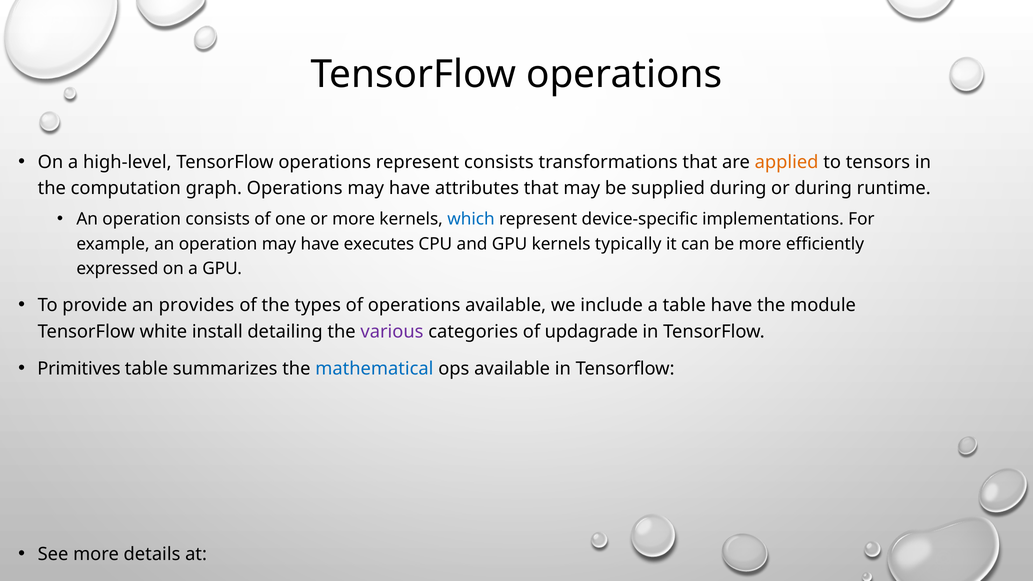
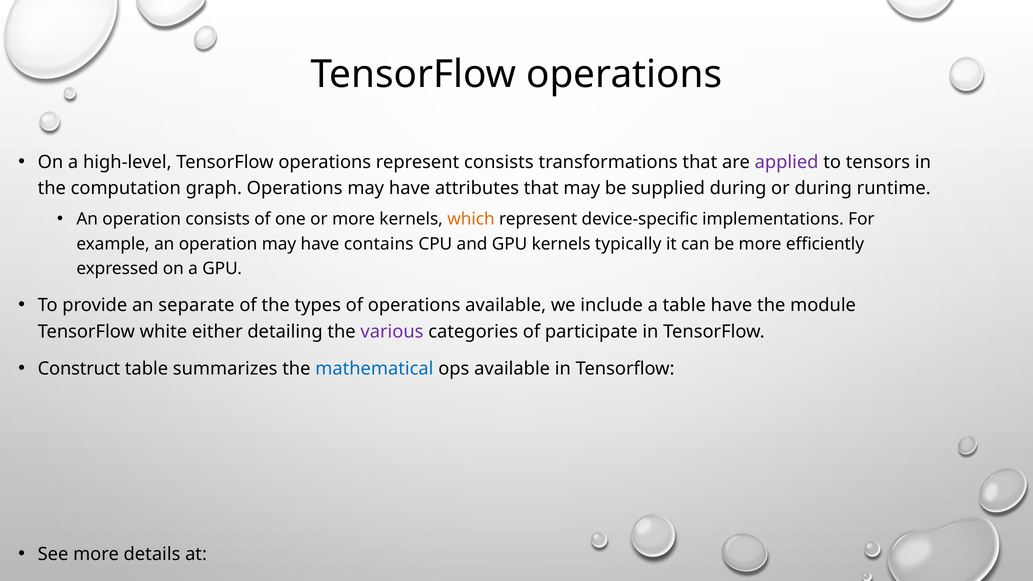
applied colour: orange -> purple (787, 162)
which colour: blue -> orange (471, 219)
executes: executes -> contains (379, 244)
provides: provides -> separate (196, 305)
install: install -> either (217, 332)
updagrade: updagrade -> participate (591, 332)
Primitives: Primitives -> Construct (79, 369)
